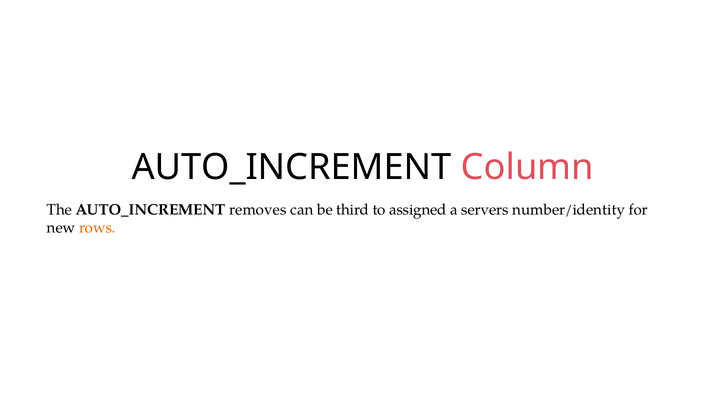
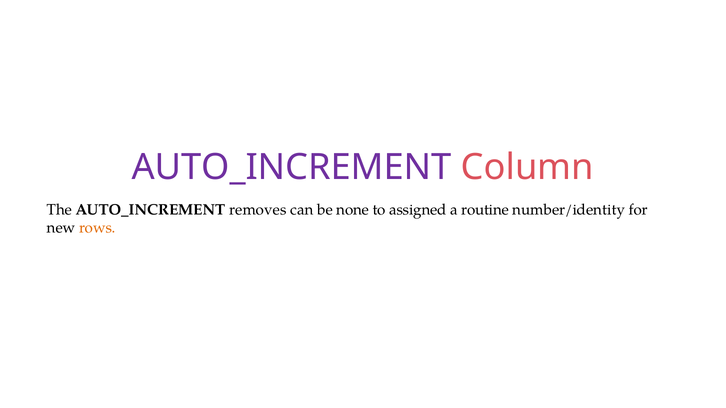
AUTO_INCREMENT colour: black -> purple (292, 168)
third: third -> none (353, 210)
servers: servers -> routine (485, 210)
